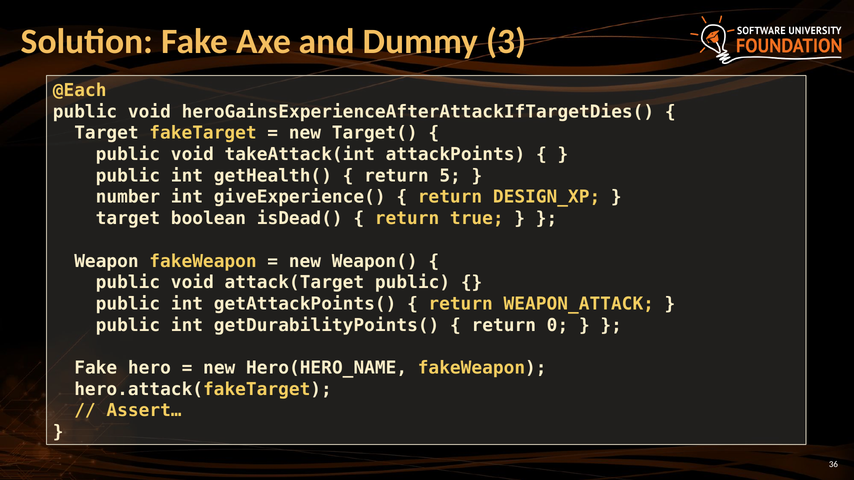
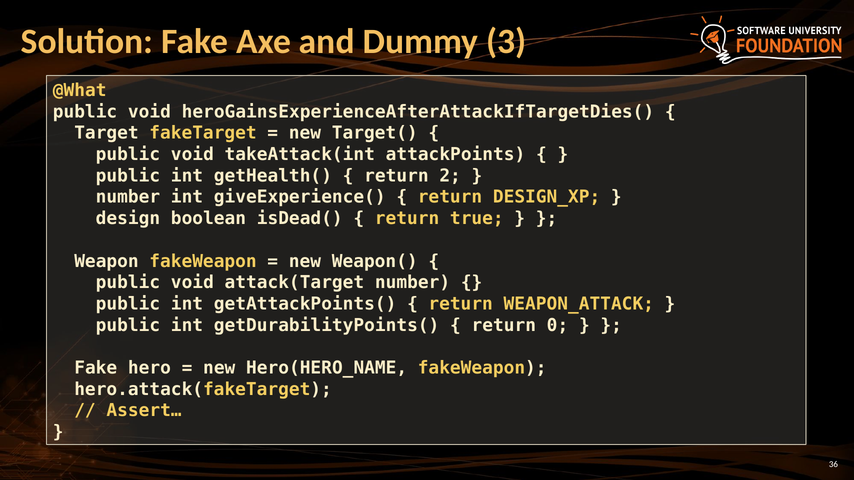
@Each: @Each -> @What (80, 91)
5: 5 -> 2 (450, 176)
target: target -> design (128, 219)
attack(Target public: public -> number (413, 283)
